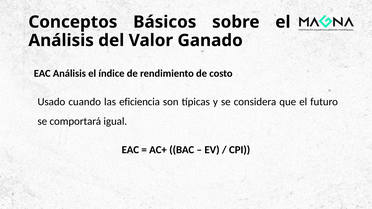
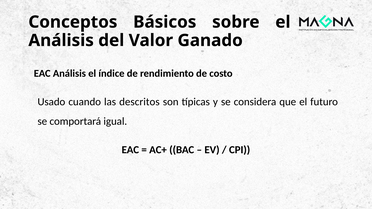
eficiencia: eficiencia -> descritos (139, 102)
